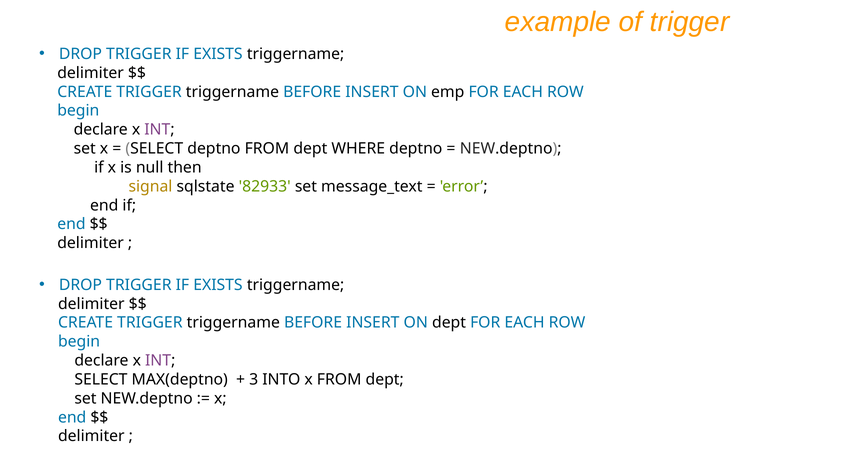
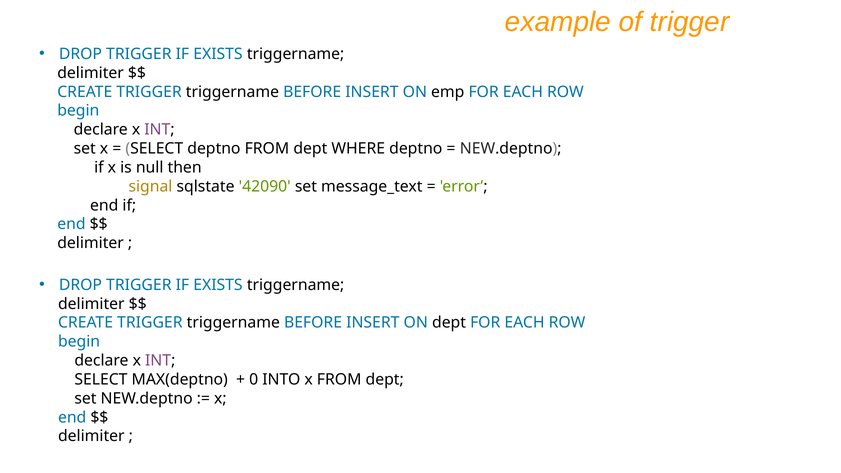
82933: 82933 -> 42090 (265, 186)
3: 3 -> 0 (254, 380)
